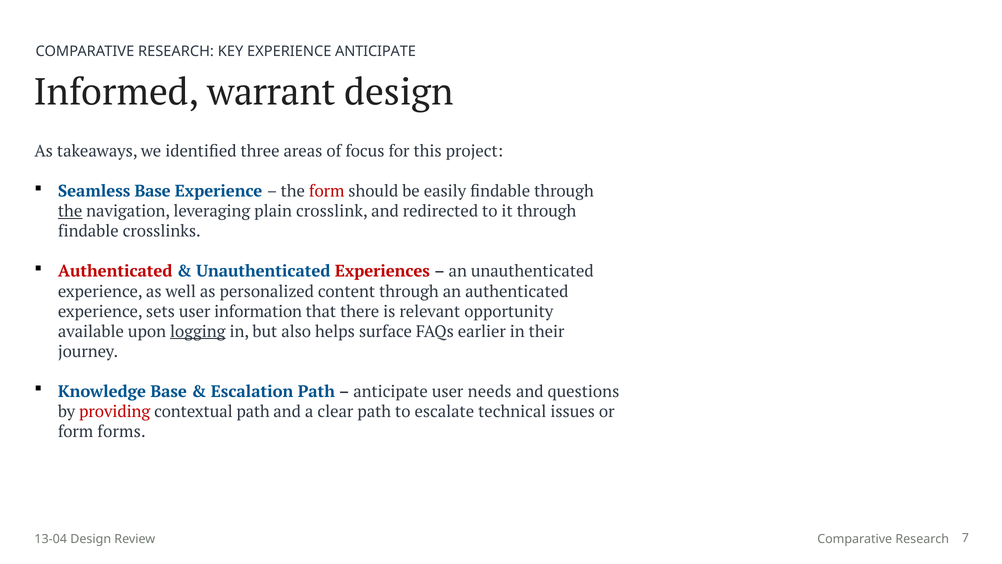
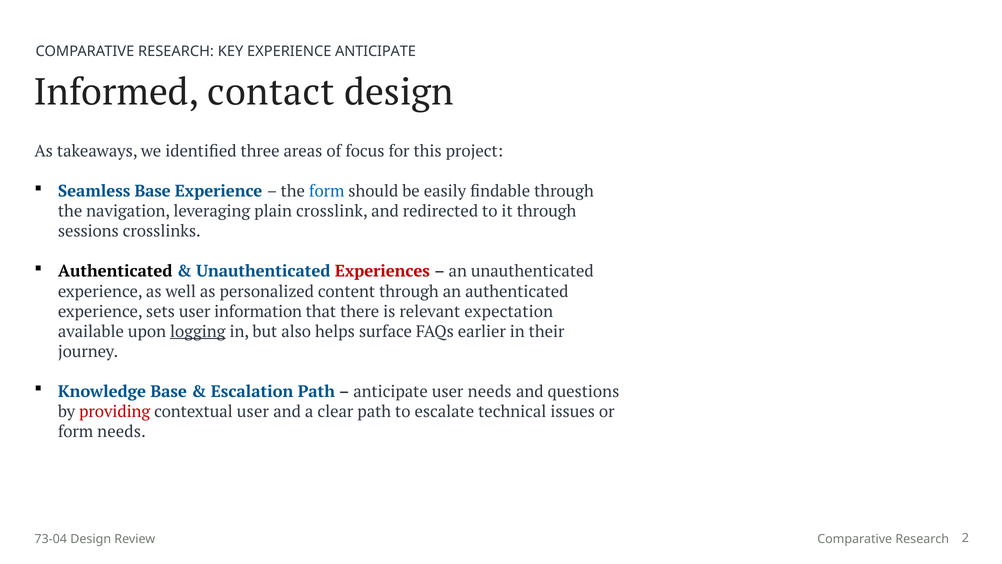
warrant: warrant -> contact (271, 92)
form colour: red -> blue (327, 191)
the underline: present -> none (70, 211)
findable: findable -> sessions (88, 231)
Authenticated colour: red -> black (115, 271)
opportunity: opportunity -> expectation (509, 311)
contextual path: path -> user (253, 411)
form forms: forms -> needs (122, 431)
13-04: 13-04 -> 73-04 (51, 539)
7: 7 -> 2 (965, 538)
